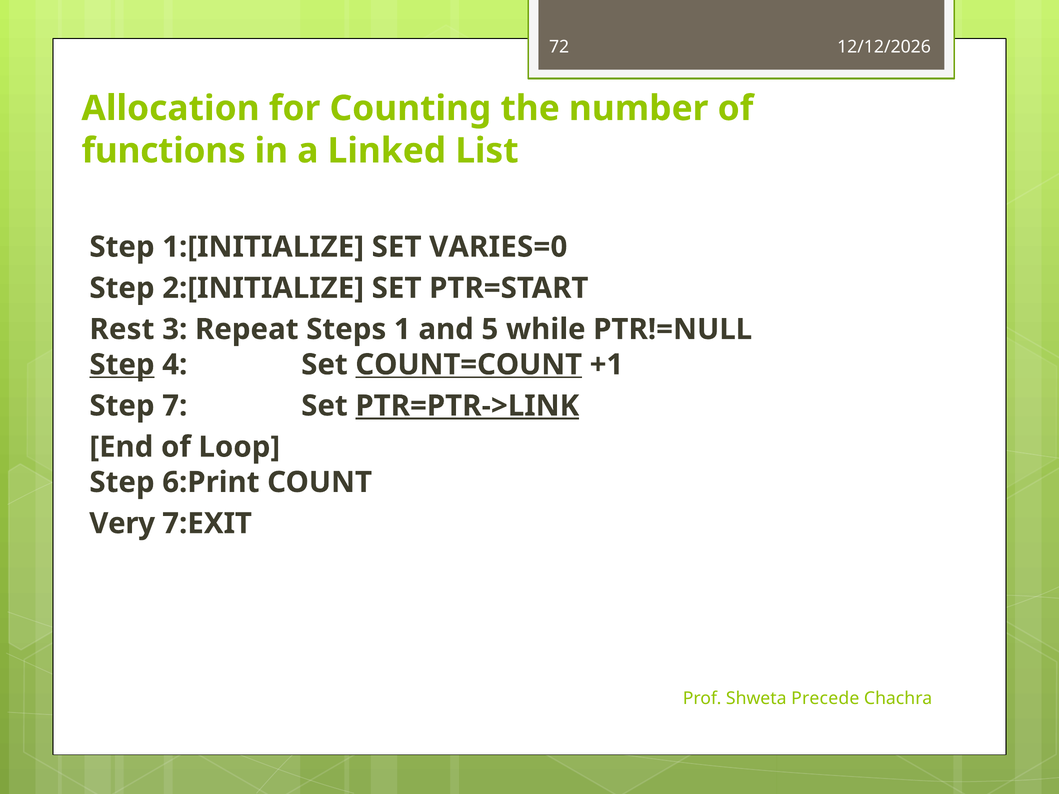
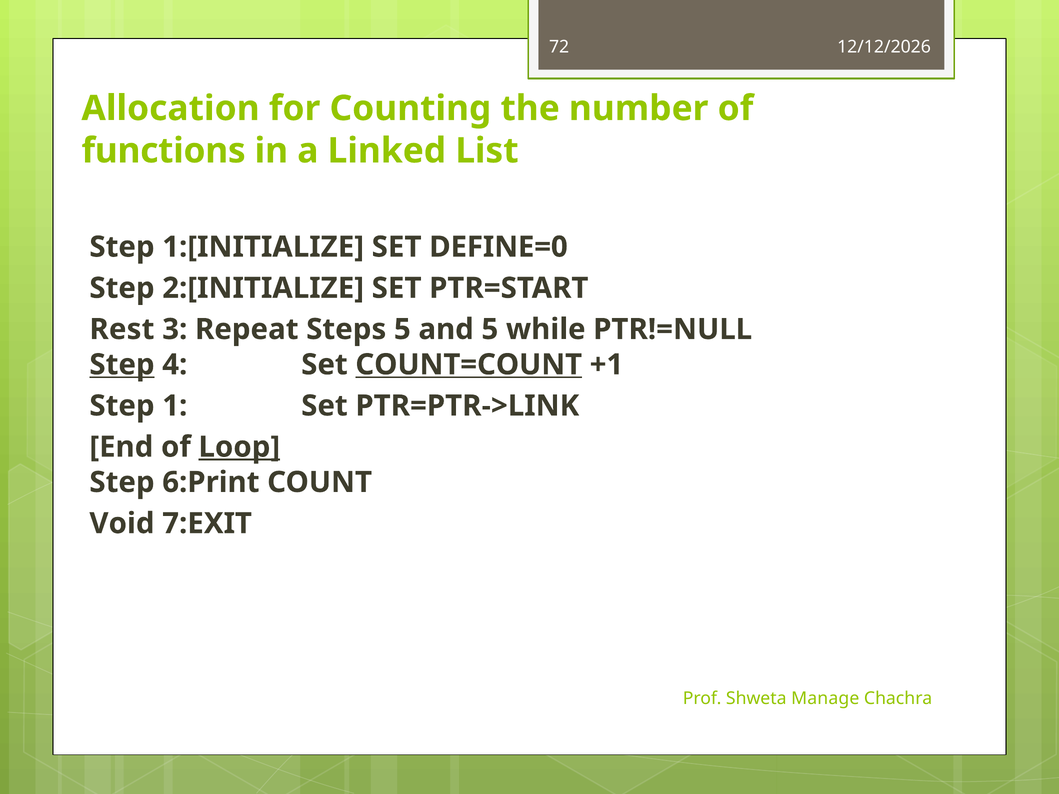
VARIES=0: VARIES=0 -> DEFINE=0 (498, 247)
Steps 1: 1 -> 5 (402, 329)
7: 7 -> 1 (175, 406)
PTR=PTR->LINK underline: present -> none (467, 406)
Loop underline: none -> present (239, 447)
Very: Very -> Void (122, 524)
Precede: Precede -> Manage (825, 699)
